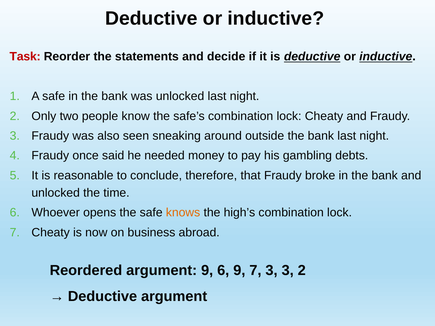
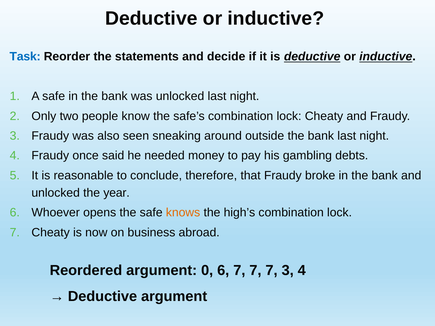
Task colour: red -> blue (25, 57)
time: time -> year (117, 193)
argument 9: 9 -> 0 (207, 271)
6 9: 9 -> 7 (239, 271)
3: 3 -> 7 (272, 271)
3 2: 2 -> 4 (302, 271)
